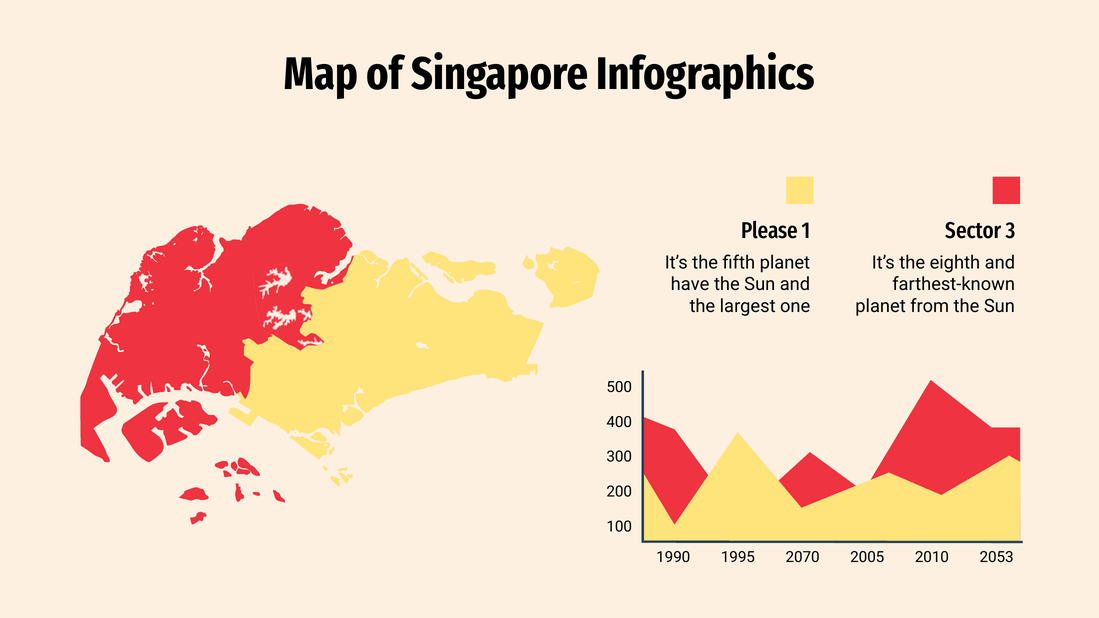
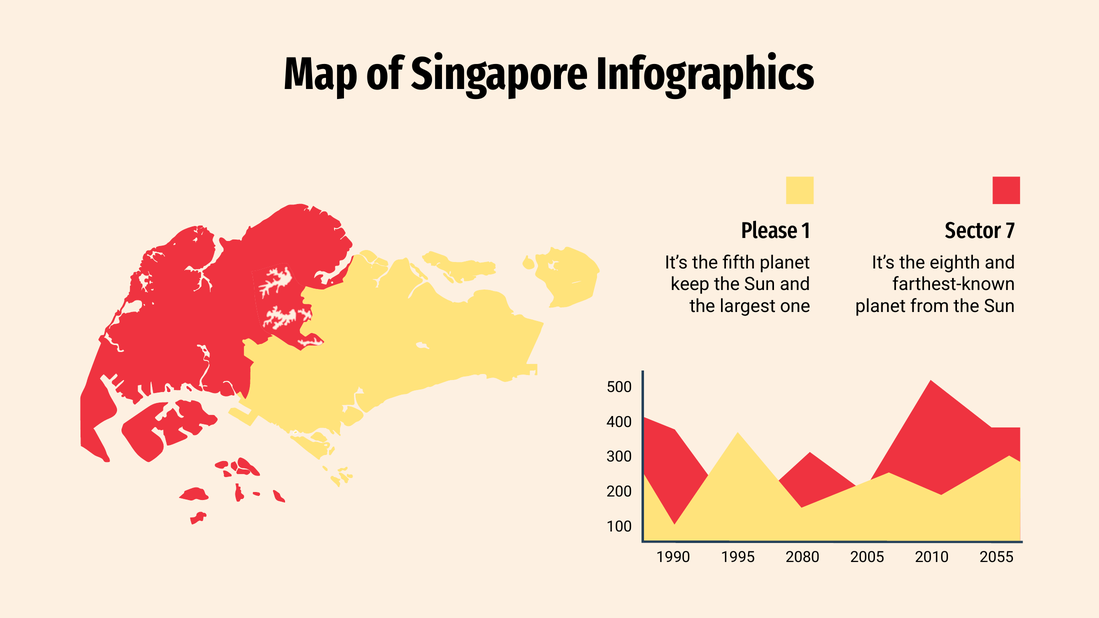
3: 3 -> 7 (1010, 231)
have: have -> keep (690, 285)
2070: 2070 -> 2080 (803, 557)
2053: 2053 -> 2055 (997, 557)
